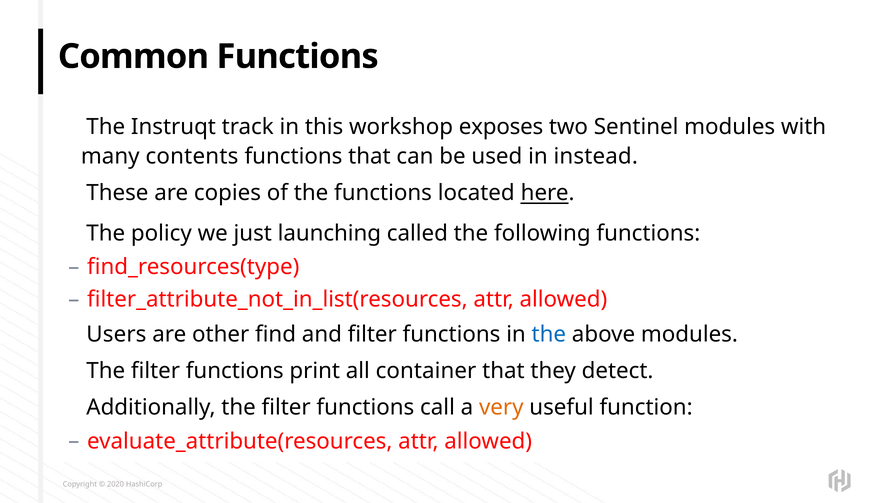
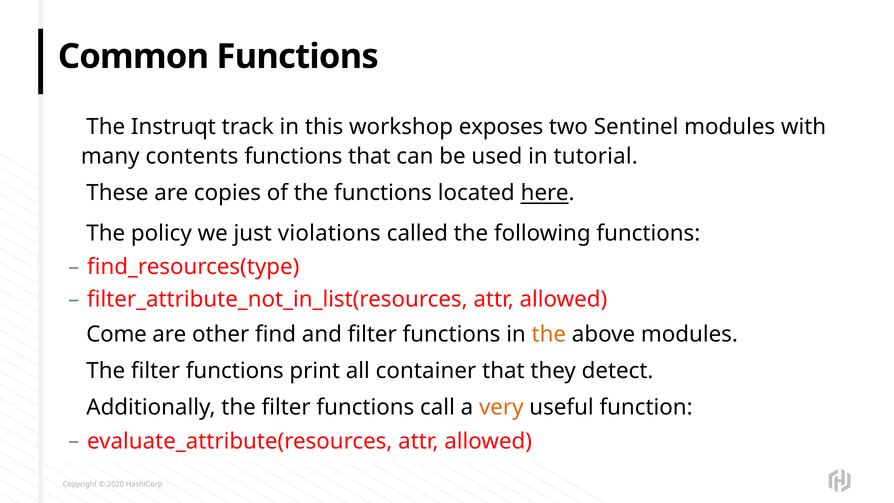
instead: instead -> tutorial (596, 156)
launching: launching -> violations (329, 233)
Users: Users -> Come (117, 334)
the colour: blue -> orange (549, 334)
